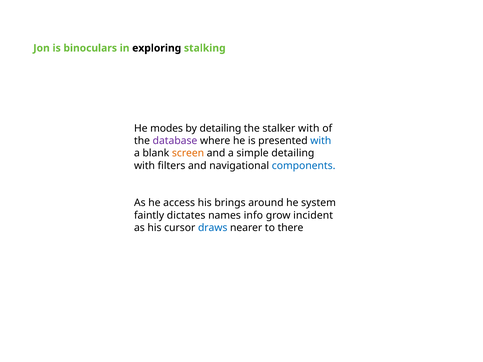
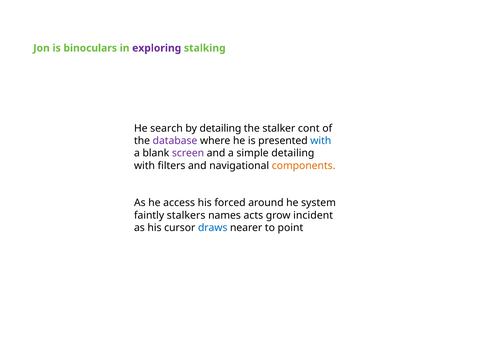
exploring colour: black -> purple (157, 48)
modes: modes -> search (166, 128)
stalker with: with -> cont (309, 128)
screen colour: orange -> purple (188, 153)
components colour: blue -> orange (304, 166)
brings: brings -> forced (230, 203)
dictates: dictates -> stalkers (186, 215)
info: info -> acts (253, 215)
there: there -> point (290, 228)
